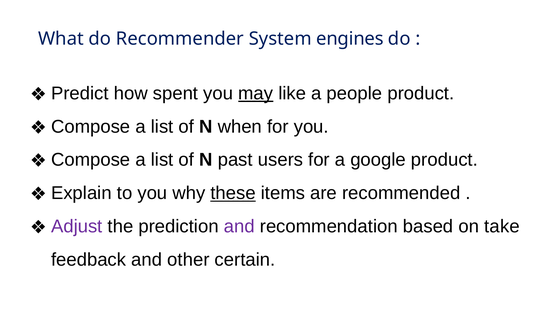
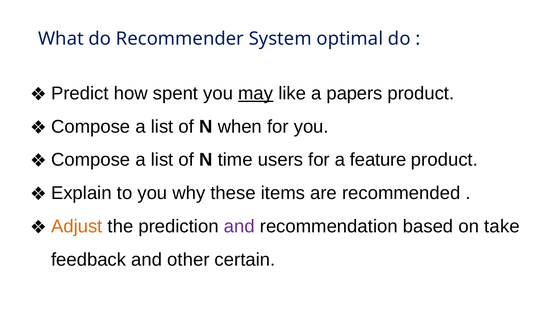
engines: engines -> optimal (350, 39)
people: people -> papers (355, 93)
past: past -> time (235, 160)
google: google -> feature (378, 160)
these underline: present -> none (233, 193)
Adjust colour: purple -> orange (77, 227)
